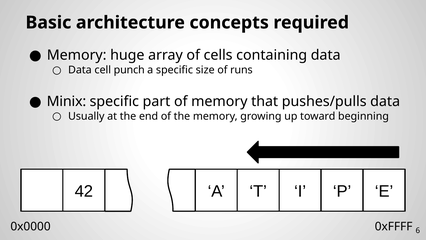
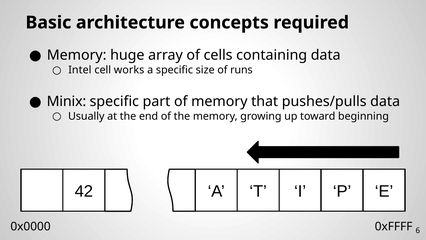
Data: Data -> Intel (80, 70)
punch: punch -> works (129, 70)
